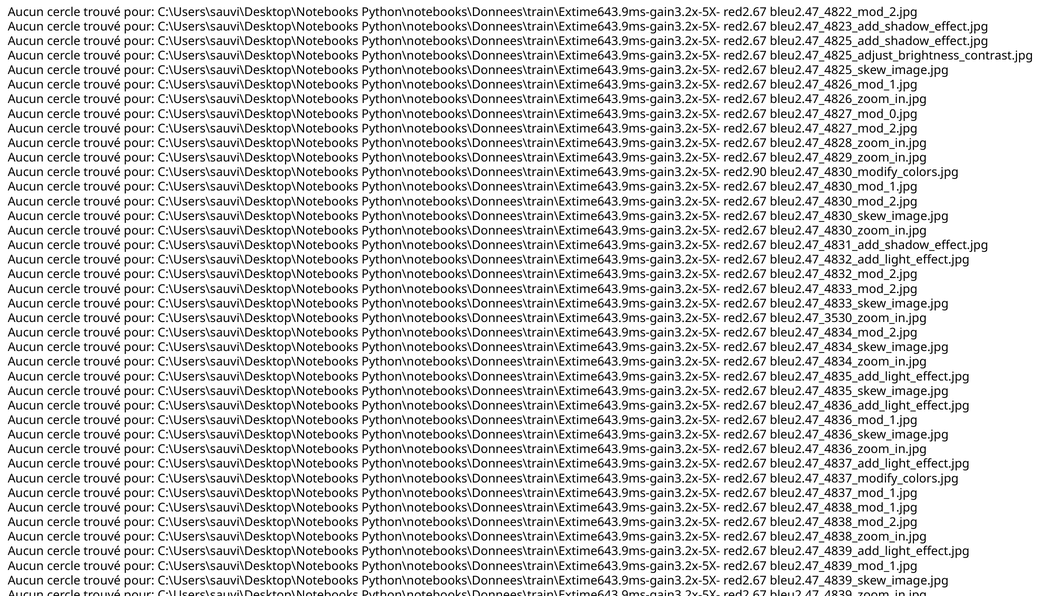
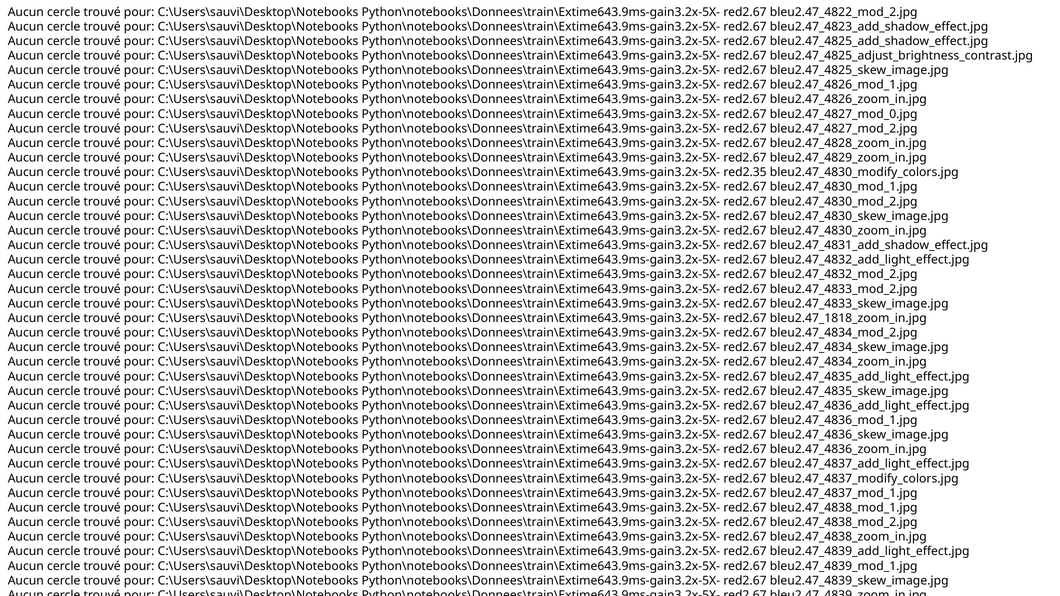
red2.90: red2.90 -> red2.35 (745, 172)
bleu2.47_3530_zoom_in.jpg: bleu2.47_3530_zoom_in.jpg -> bleu2.47_1818_zoom_in.jpg (848, 318)
